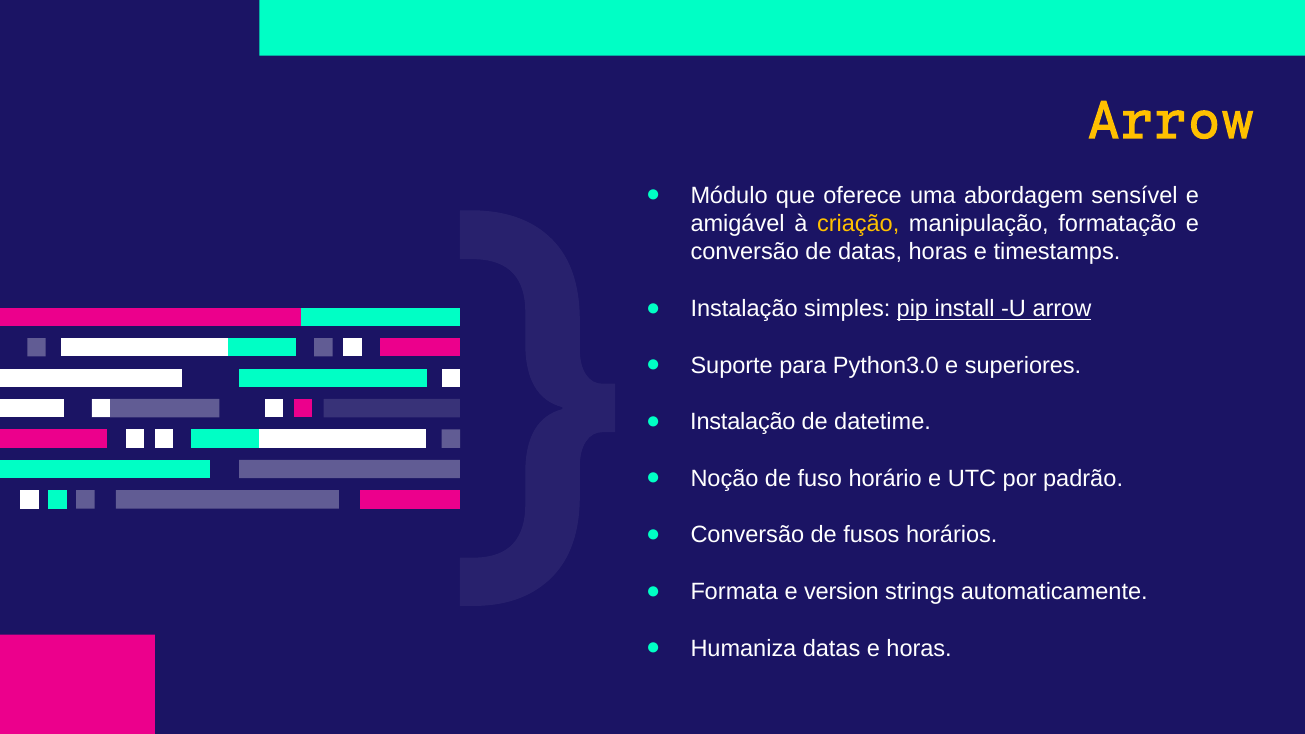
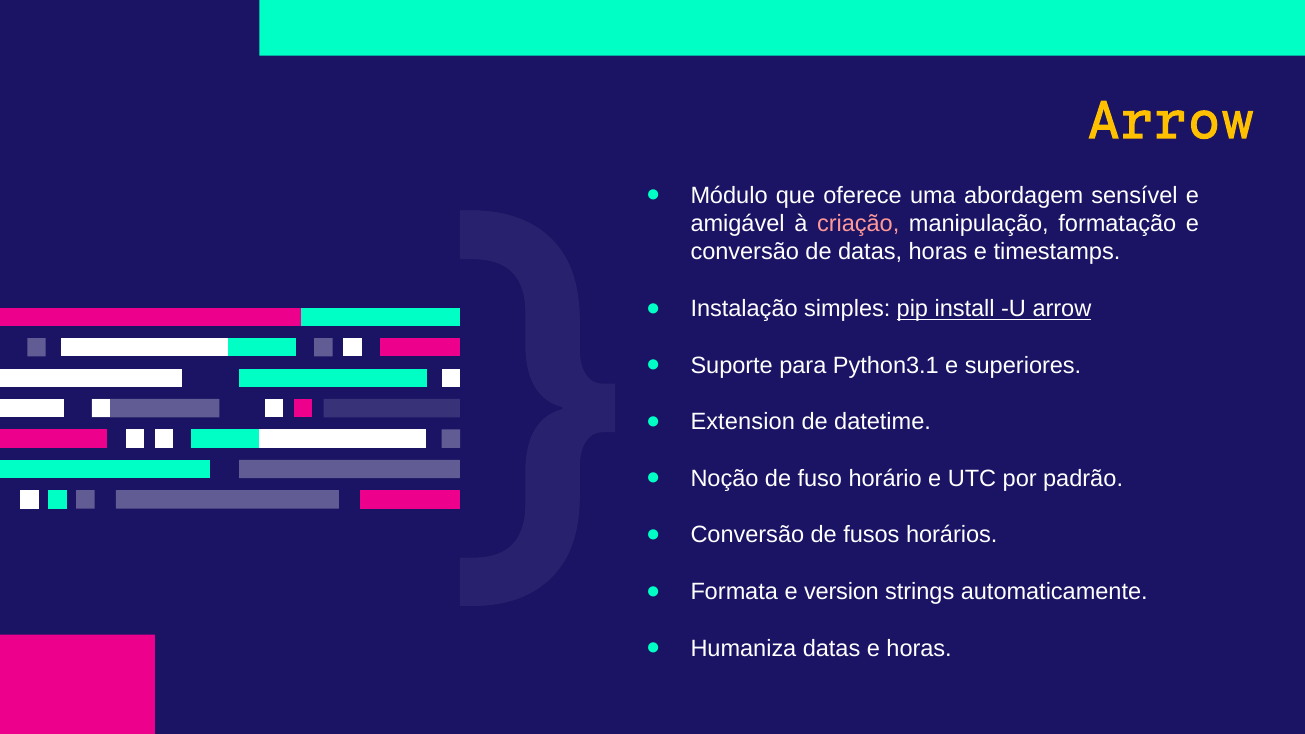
criação colour: yellow -> pink (858, 224)
Python3.0: Python3.0 -> Python3.1 (886, 365)
Instalação: Instalação -> Extension (743, 422)
